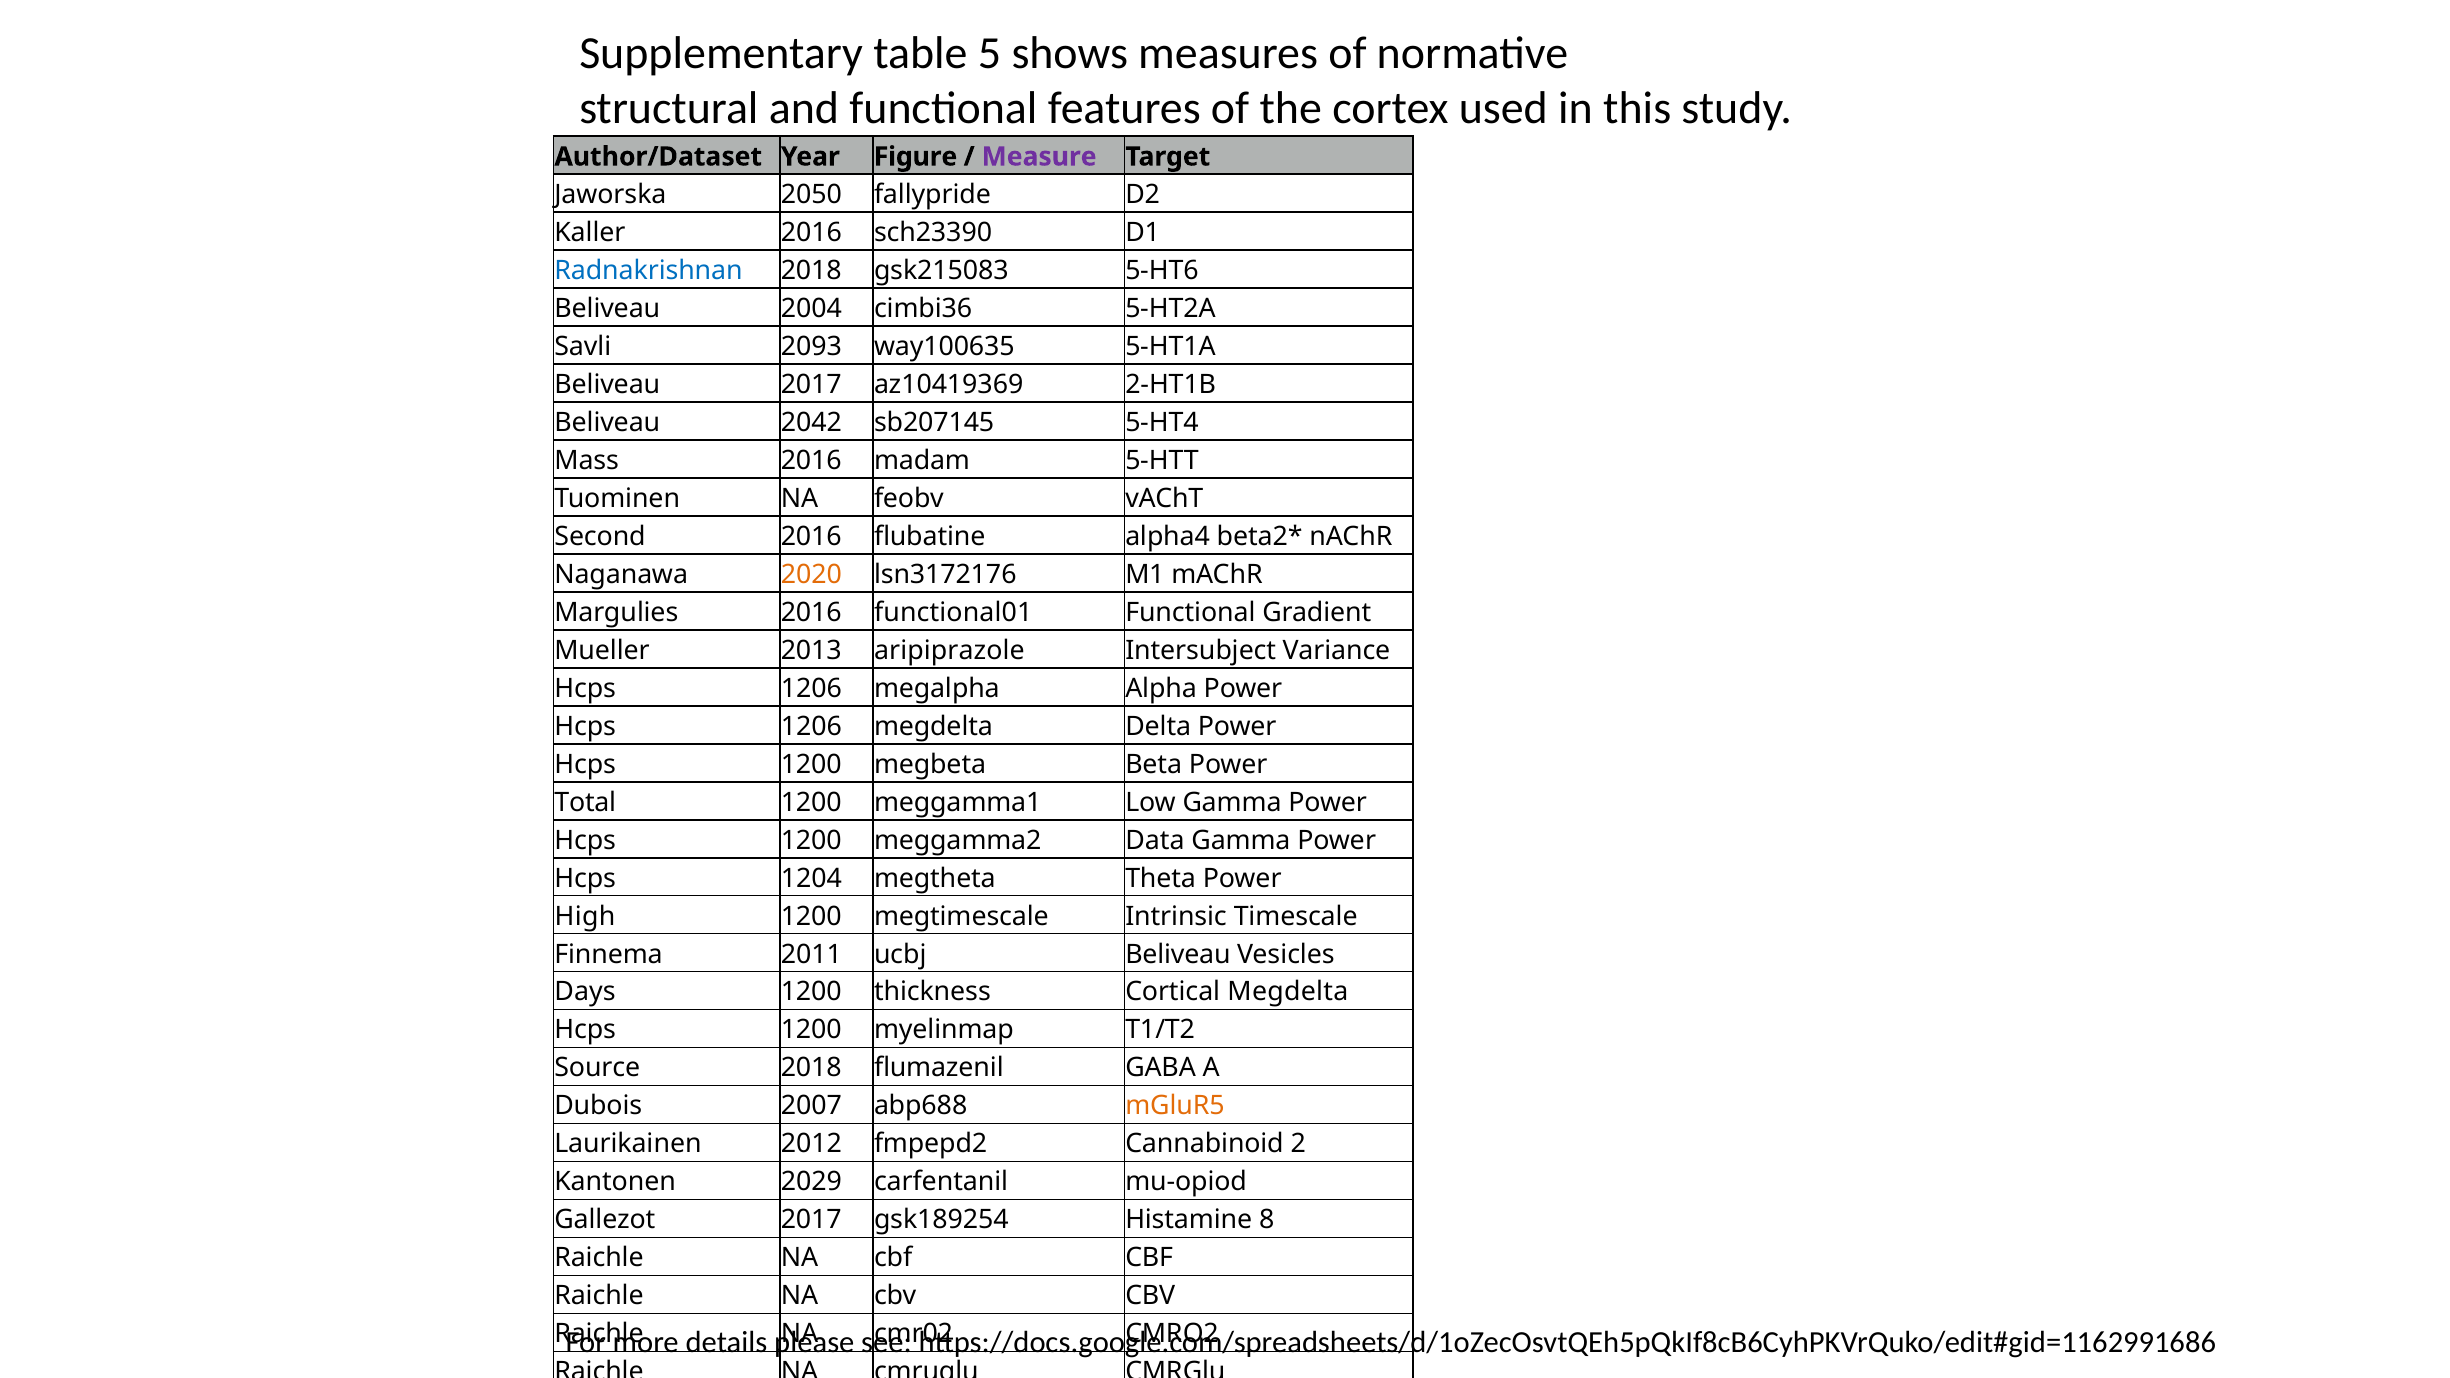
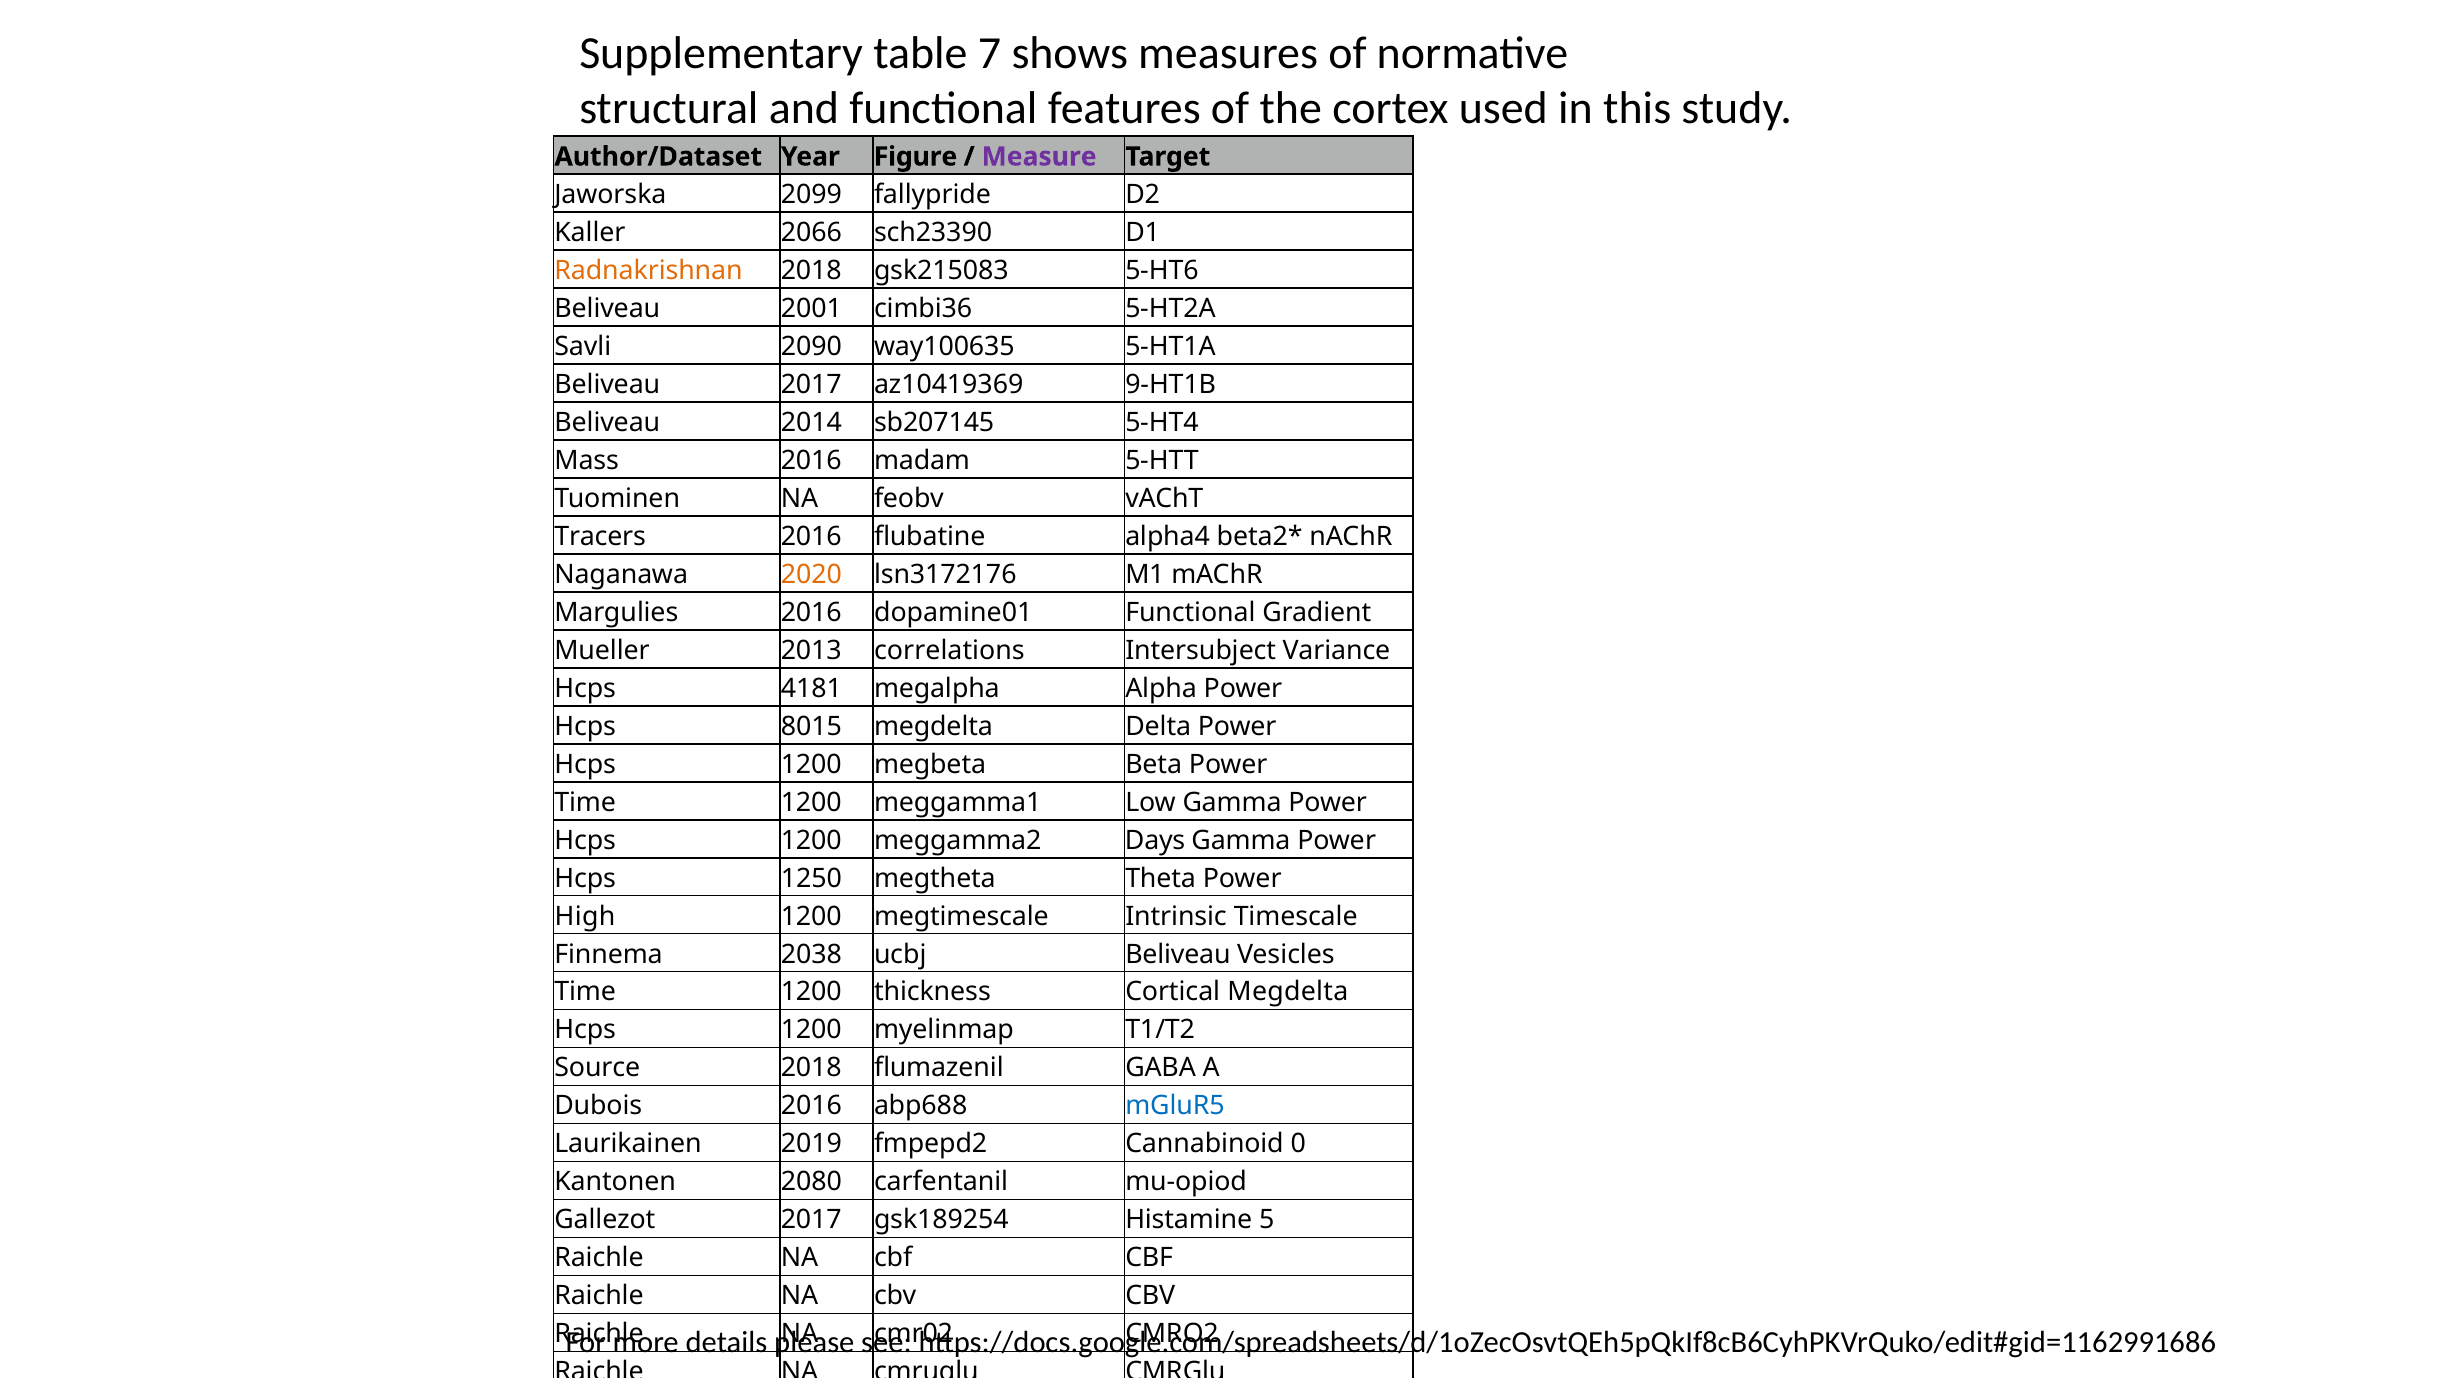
5: 5 -> 7 (990, 53)
2050: 2050 -> 2099 (811, 195)
Kaller 2016: 2016 -> 2066 (811, 233)
Radnakrishnan colour: blue -> orange (649, 271)
2004: 2004 -> 2001 (811, 309)
2093: 2093 -> 2090 (811, 347)
2-HT1B: 2-HT1B -> 9-HT1B (1171, 385)
2042: 2042 -> 2014 (811, 423)
Second: Second -> Tracers (600, 536)
functional01: functional01 -> dopamine01 (953, 612)
aripiprazole: aripiprazole -> correlations (949, 650)
1206: 1206 -> 4181 (811, 688)
1206: 1206 -> 8015 (811, 726)
Total: Total -> Time (585, 802)
Data: Data -> Days (1155, 840)
1204: 1204 -> 1250 (811, 878)
2011: 2011 -> 2038 (811, 954)
Days: Days -> Time (585, 992)
Dubois 2007: 2007 -> 2016 (811, 1106)
mGluR5 colour: orange -> blue (1175, 1106)
2012: 2012 -> 2019 (811, 1144)
2: 2 -> 0 (1298, 1144)
2029: 2029 -> 2080 (811, 1182)
8: 8 -> 5 (1267, 1220)
